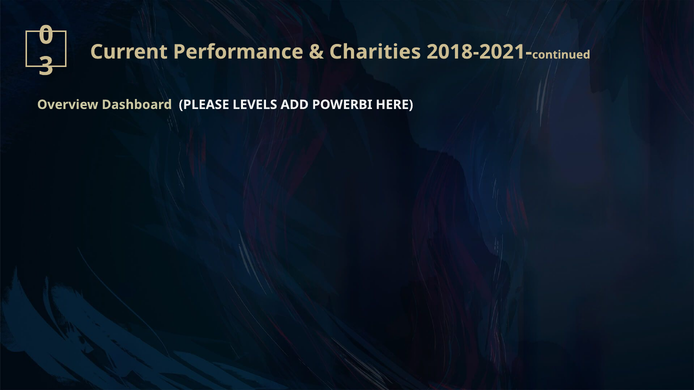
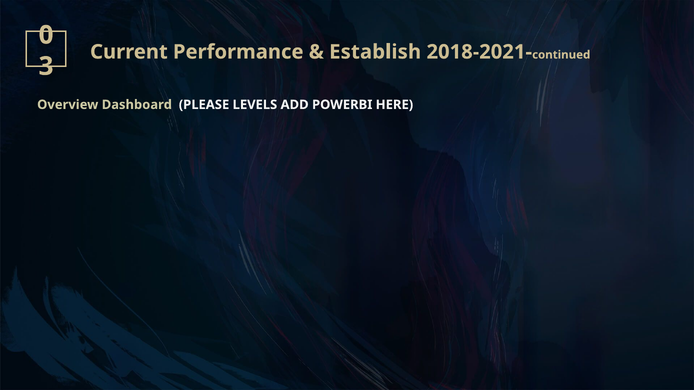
Charities: Charities -> Establish (375, 52)
